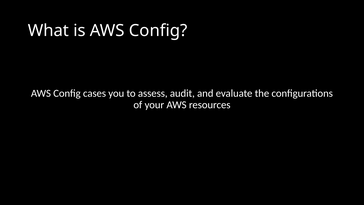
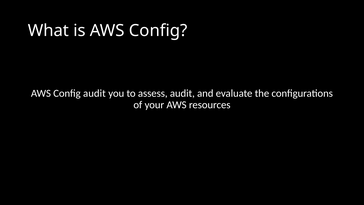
Config cases: cases -> audit (94, 93)
